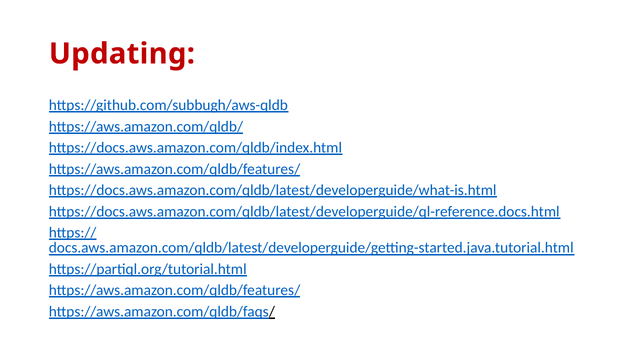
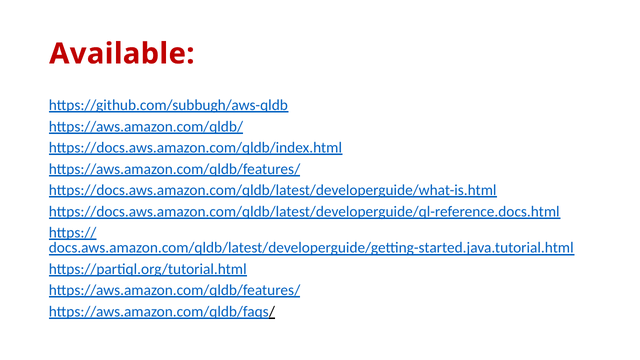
Updating: Updating -> Available (122, 54)
